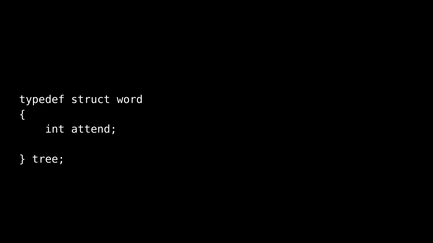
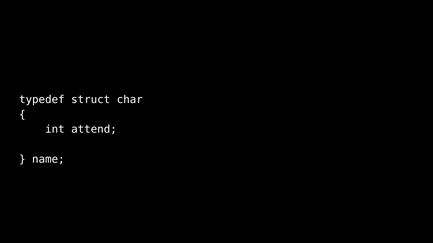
word: word -> char (130, 100)
tree: tree -> name (48, 160)
